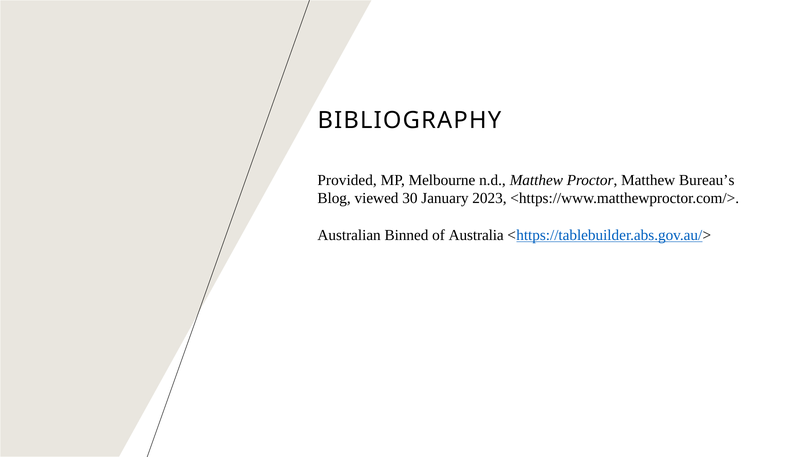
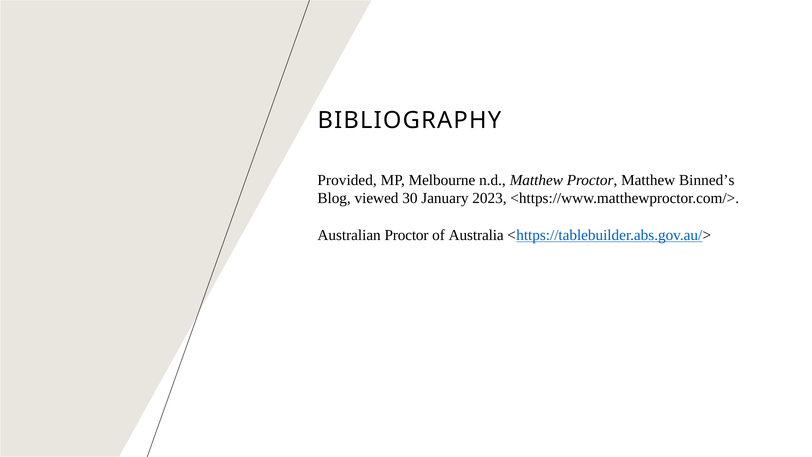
Bureau’s: Bureau’s -> Binned’s (707, 180)
Australian Binned: Binned -> Proctor (407, 235)
